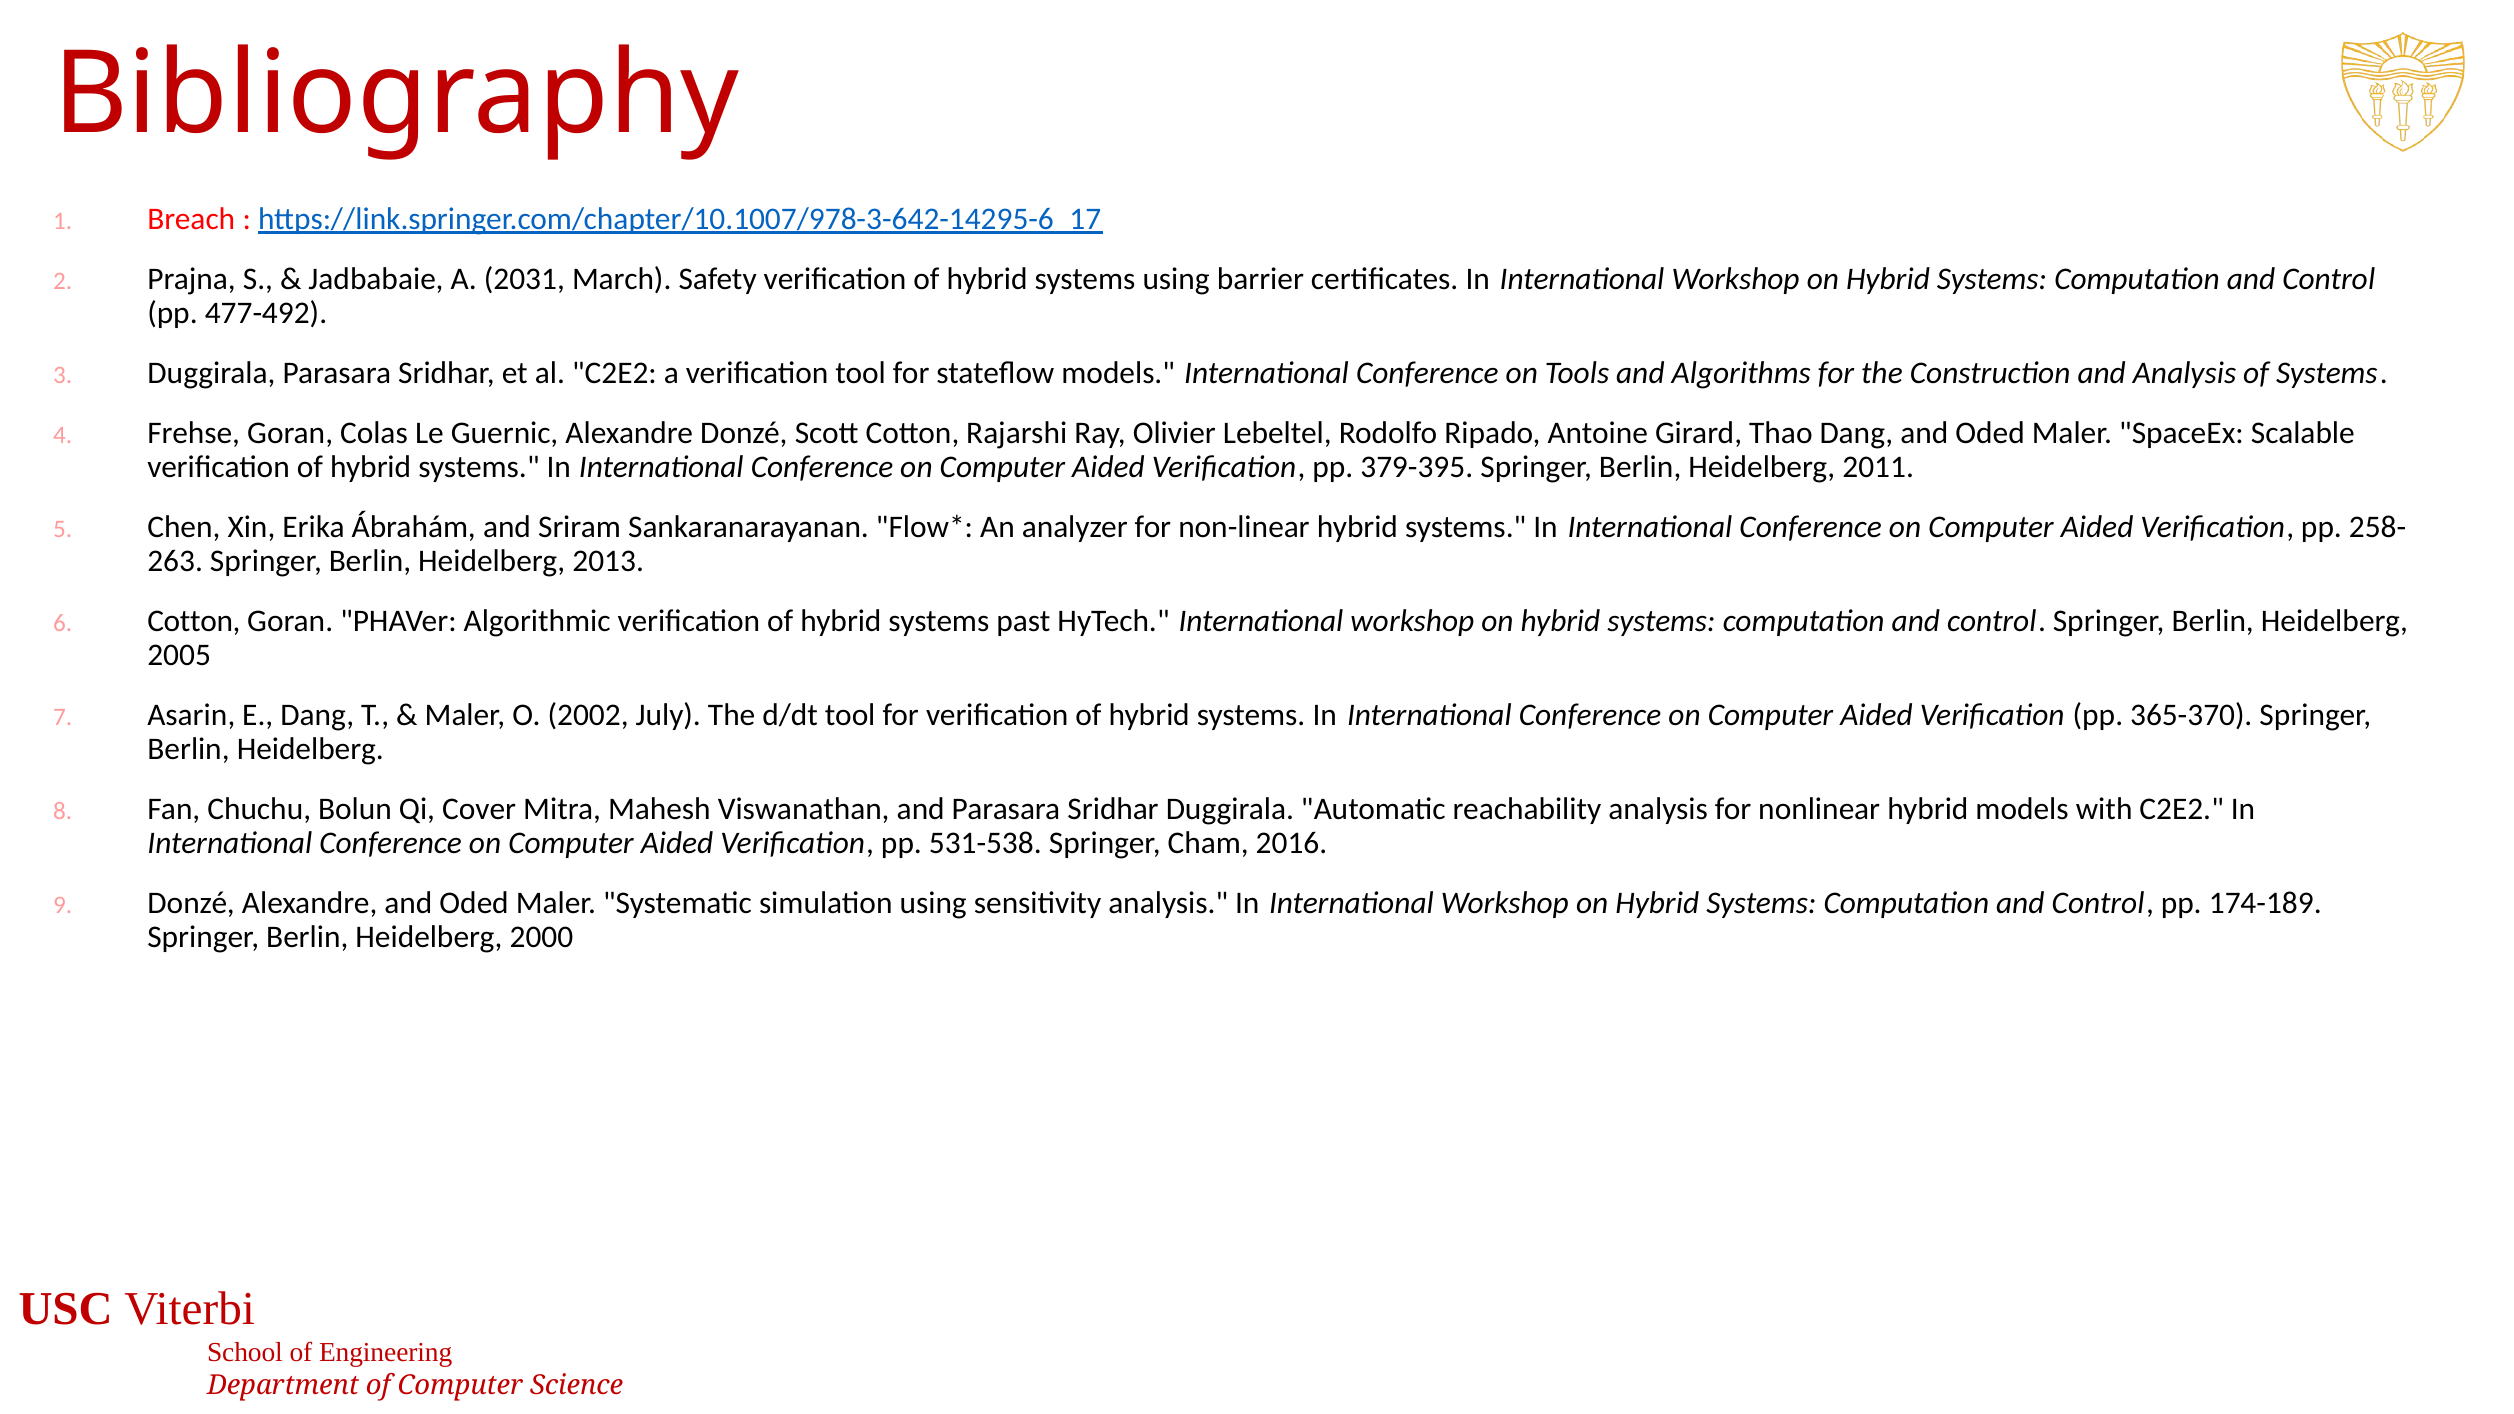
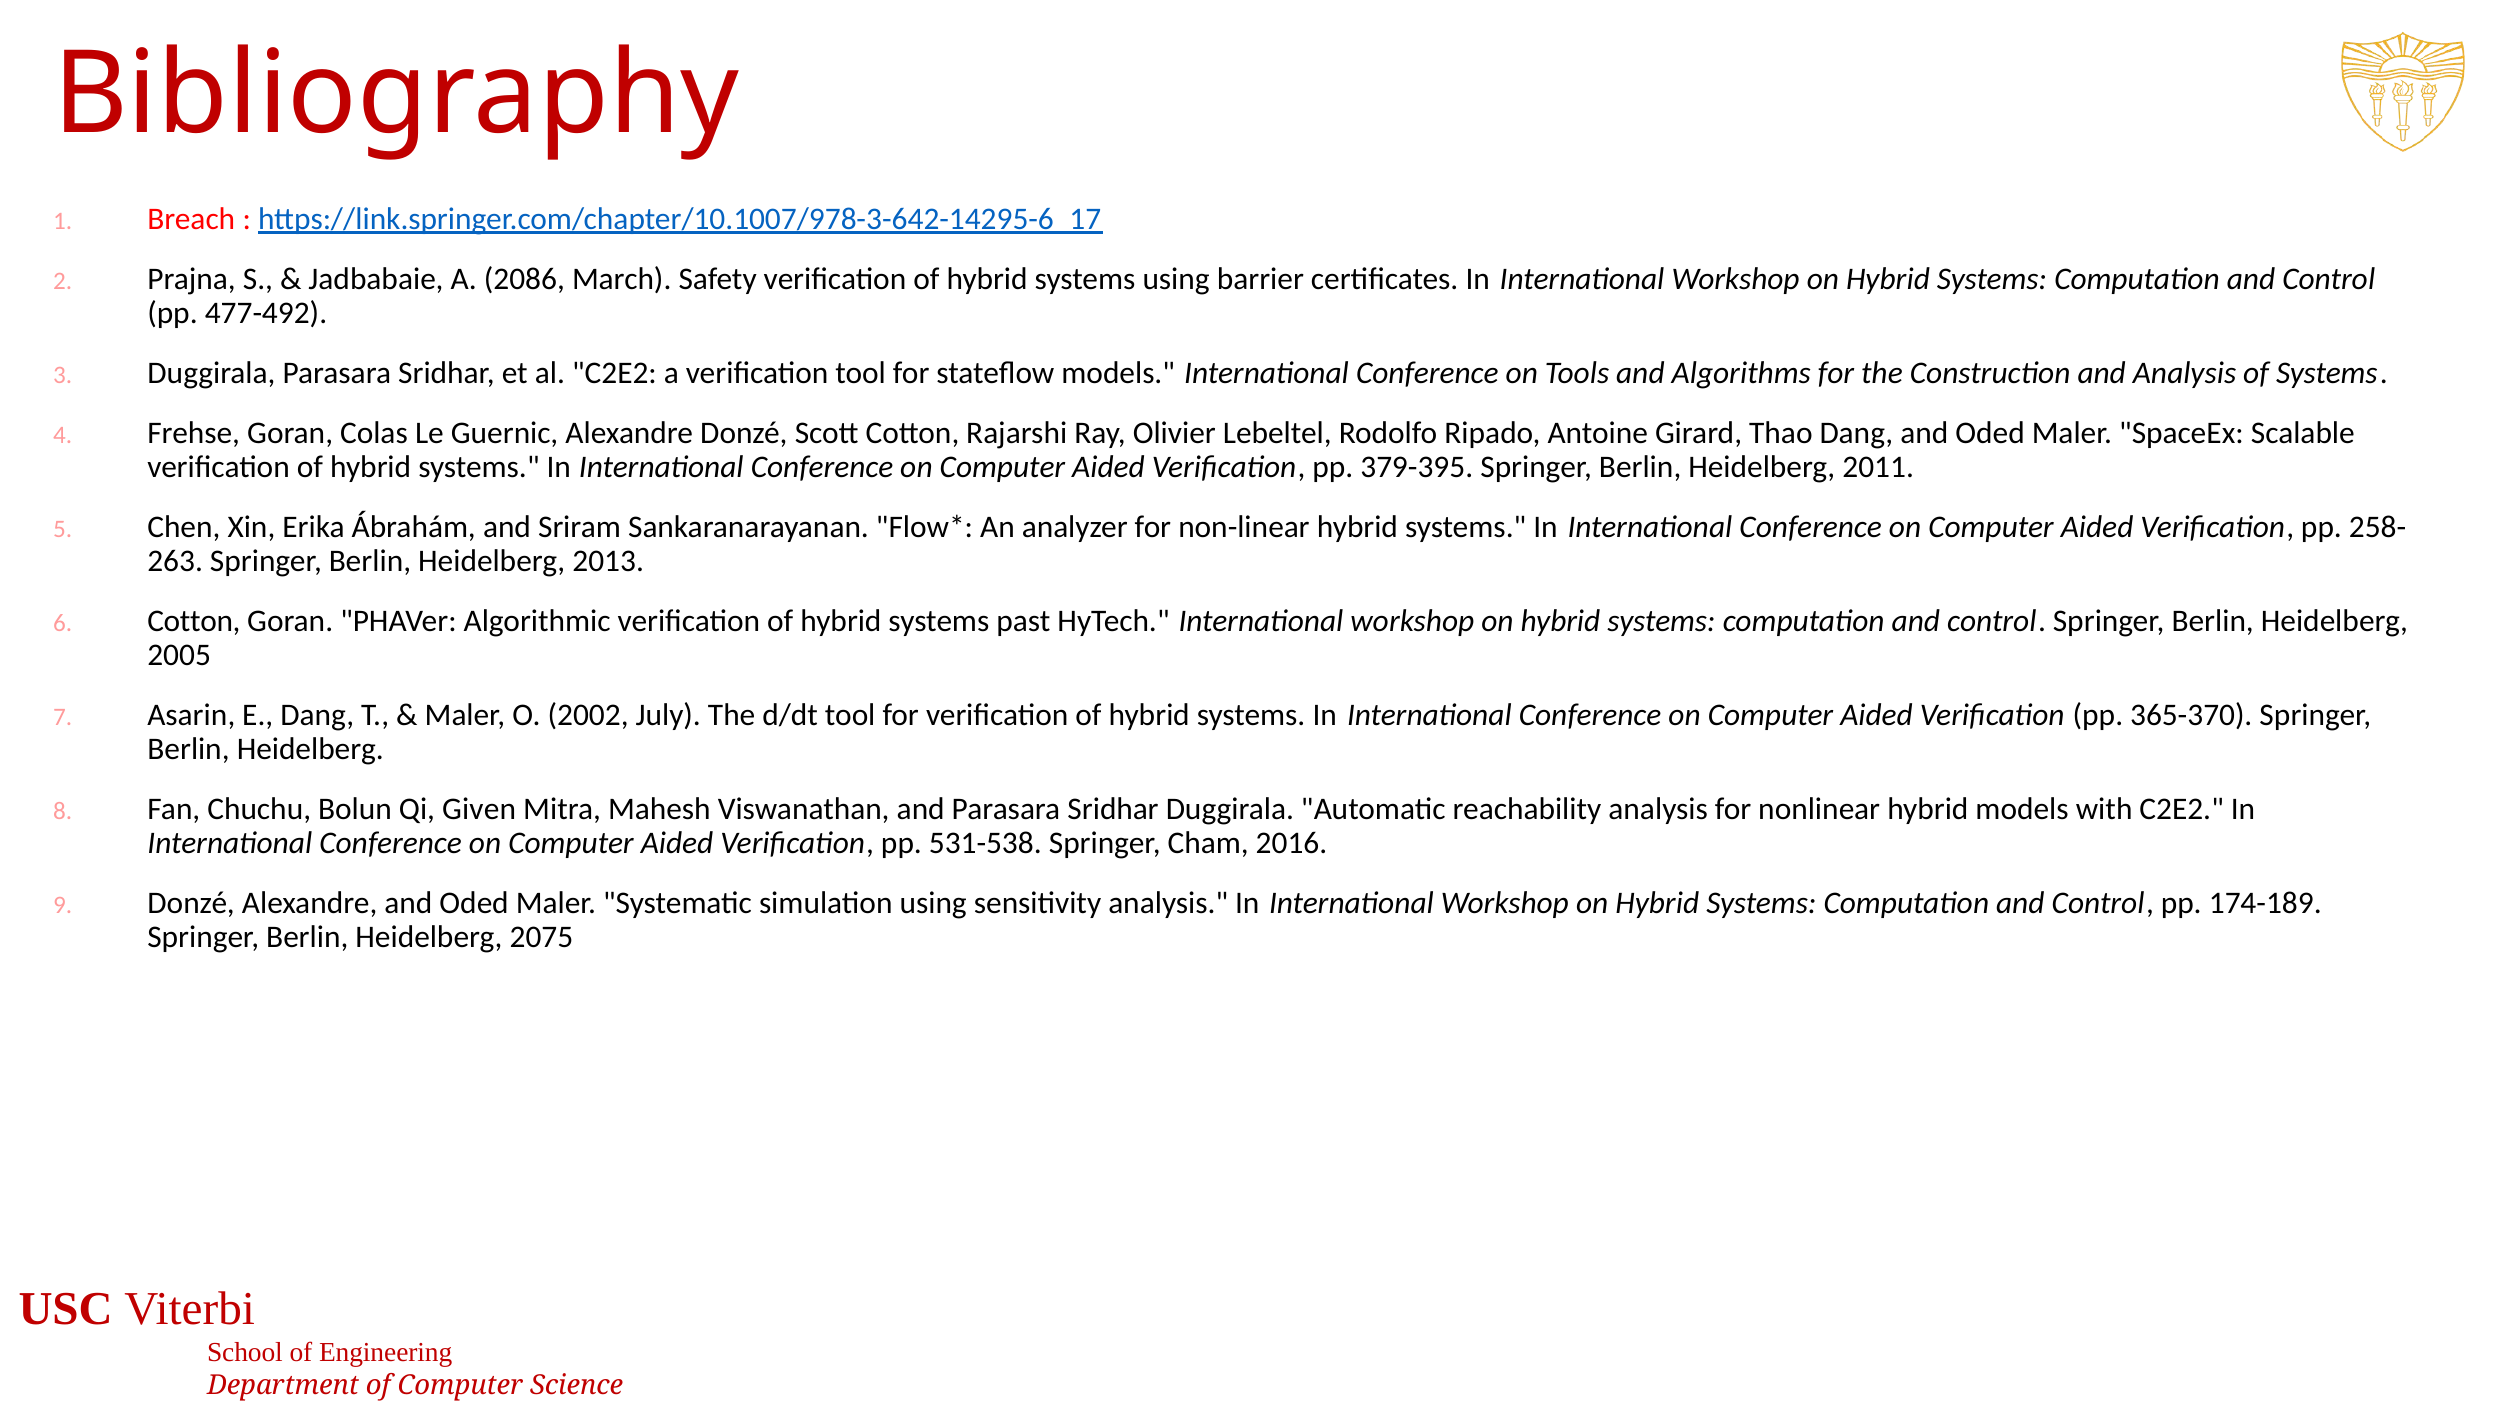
2031: 2031 -> 2086 (524, 279)
Cover: Cover -> Given (479, 810)
2000: 2000 -> 2075 (541, 938)
